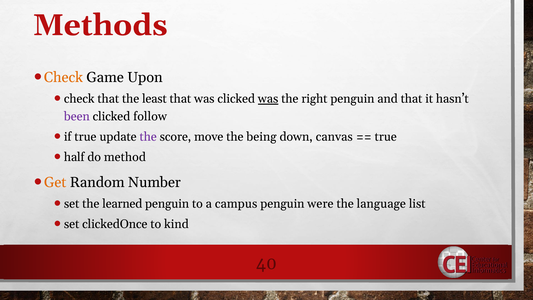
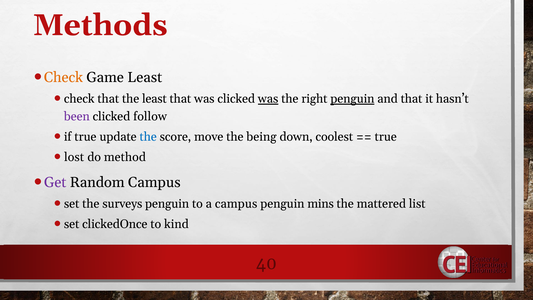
Game Upon: Upon -> Least (145, 77)
penguin underline: none -> present (352, 99)
the colour: purple -> blue (148, 137)
canvas: canvas -> coolest (334, 137)
half: half -> lost (74, 157)
Get colour: orange -> purple (55, 182)
Random Number: Number -> Campus (154, 182)
learned: learned -> surveys (122, 204)
were: were -> mins (321, 204)
language: language -> mattered (381, 204)
